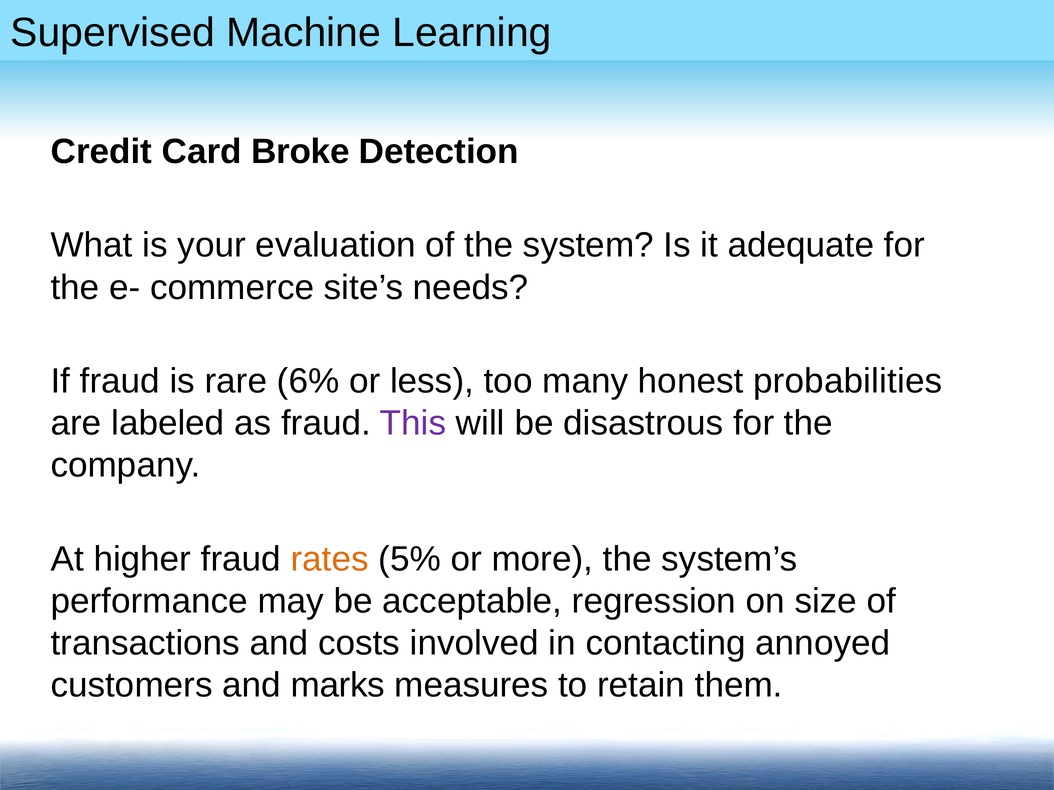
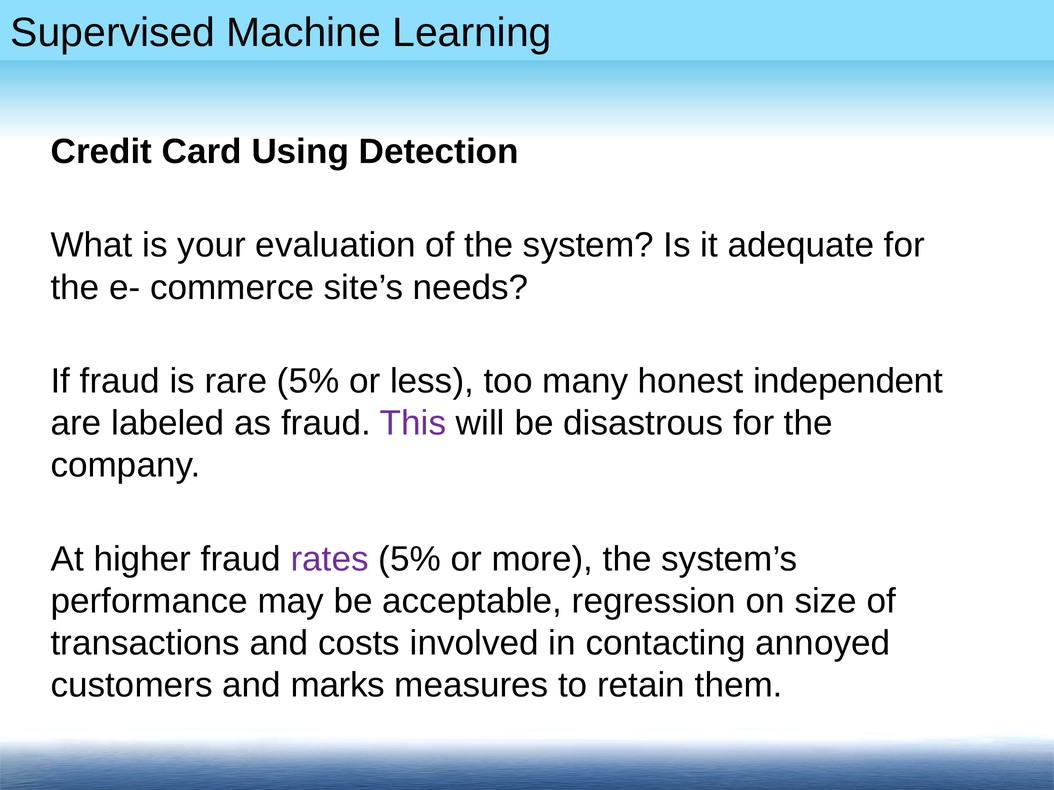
Broke: Broke -> Using (300, 152)
rare 6%: 6% -> 5% (308, 381)
probabilities: probabilities -> independent (848, 381)
rates colour: orange -> purple (330, 559)
